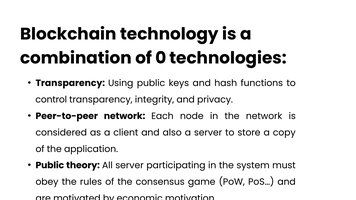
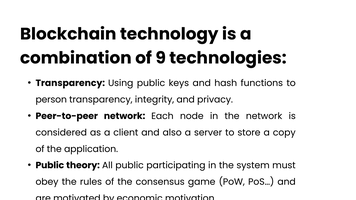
0: 0 -> 9 (161, 58)
control: control -> person (51, 100)
All server: server -> public (130, 166)
